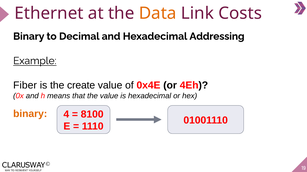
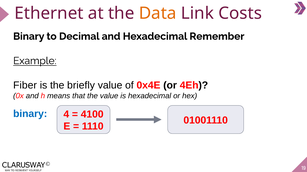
Addressing: Addressing -> Remember (217, 36)
create: create -> briefly (81, 86)
binary colour: orange -> blue (30, 114)
8100: 8100 -> 4100 (92, 115)
